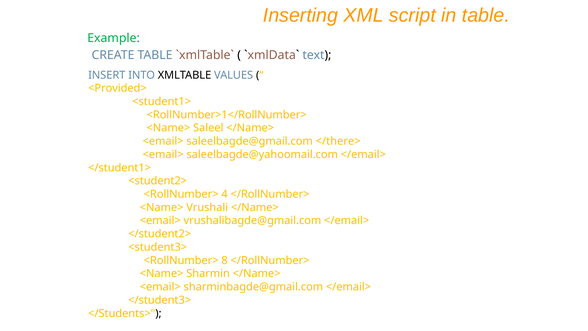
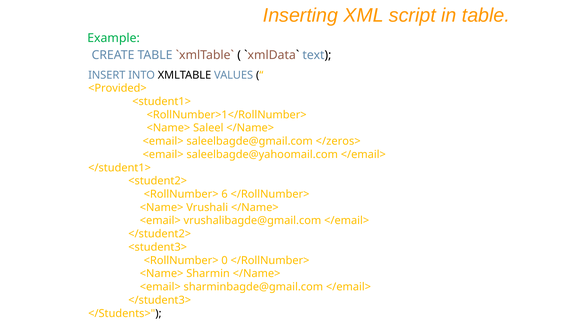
</there>: </there> -> </zeros> (338, 141)
4: 4 -> 6 (225, 194)
8: 8 -> 0 (225, 260)
